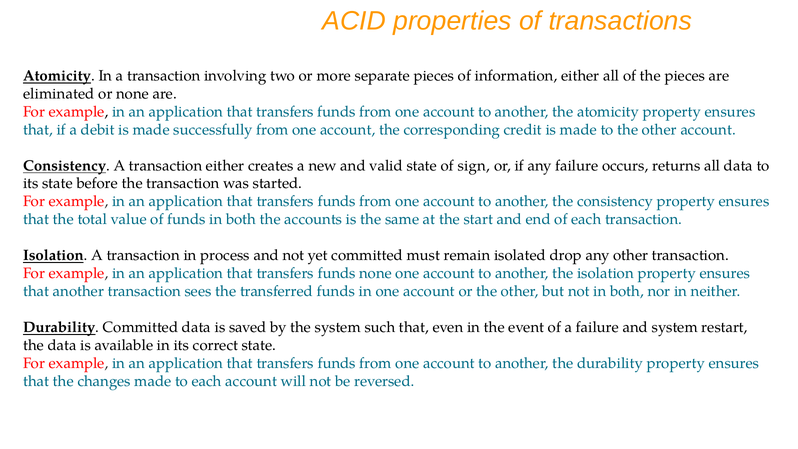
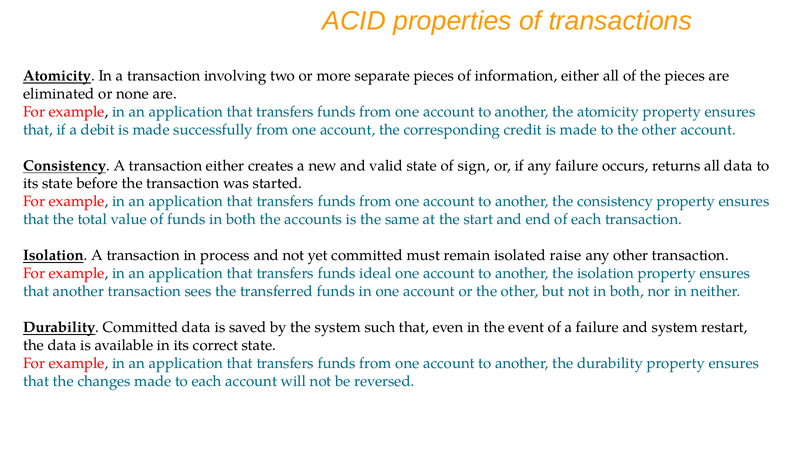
drop: drop -> raise (566, 255)
funds none: none -> ideal (376, 273)
